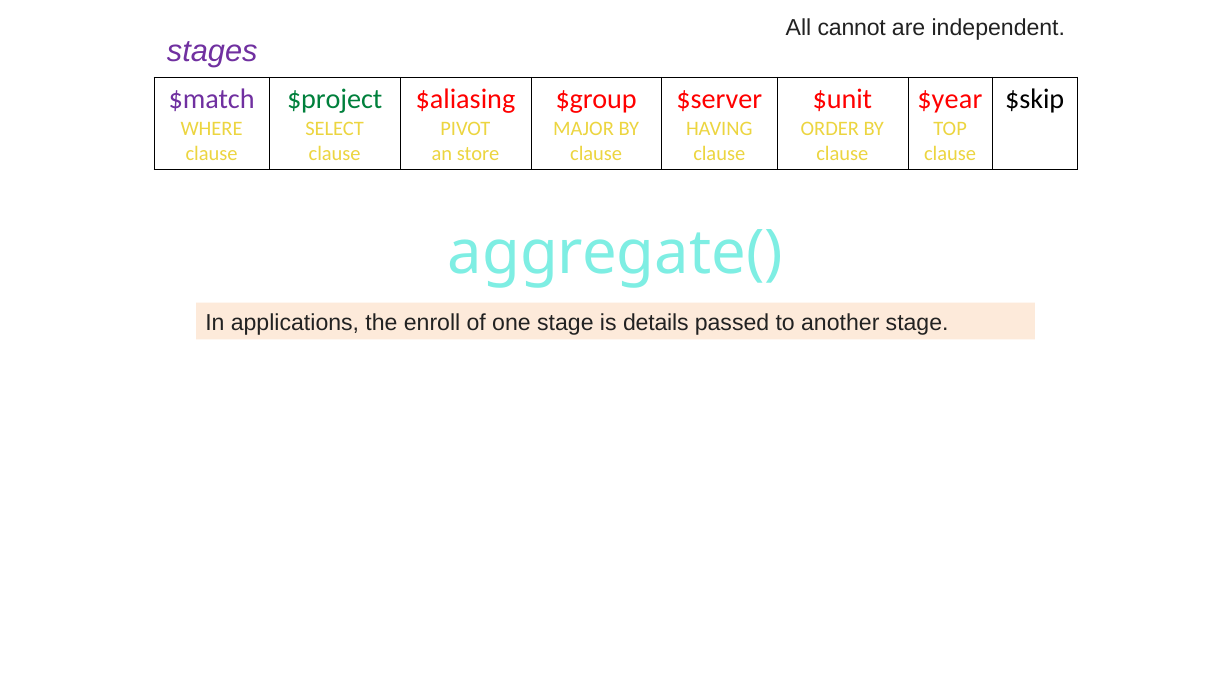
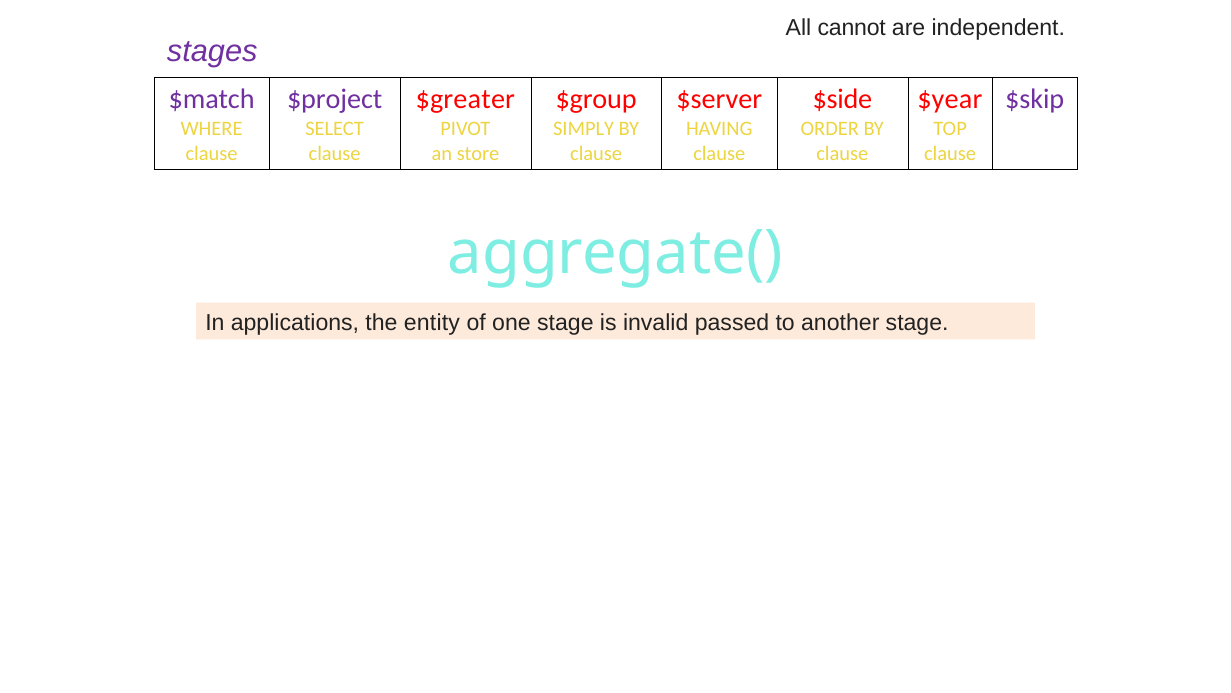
$project colour: green -> purple (335, 99)
$aliasing: $aliasing -> $greater (465, 99)
$unit: $unit -> $side (842, 99)
$skip colour: black -> purple (1035, 99)
MAJOR: MAJOR -> SIMPLY (584, 129)
enroll: enroll -> entity (432, 322)
details: details -> invalid (656, 322)
